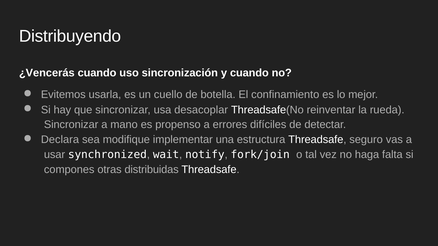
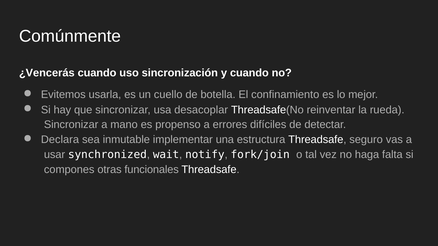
Distribuyendo: Distribuyendo -> Comúnmente (70, 36)
modifique: modifique -> inmutable (126, 140)
distribuidas: distribuidas -> funcionales (152, 170)
